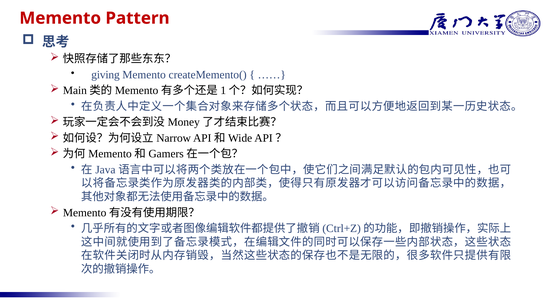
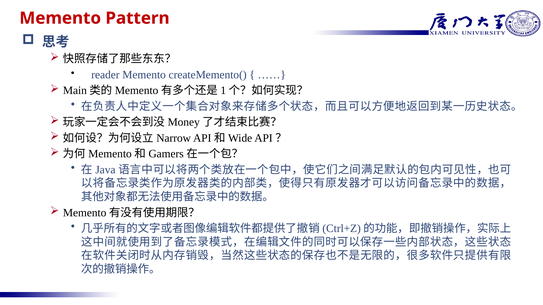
giving: giving -> reader (105, 75)
